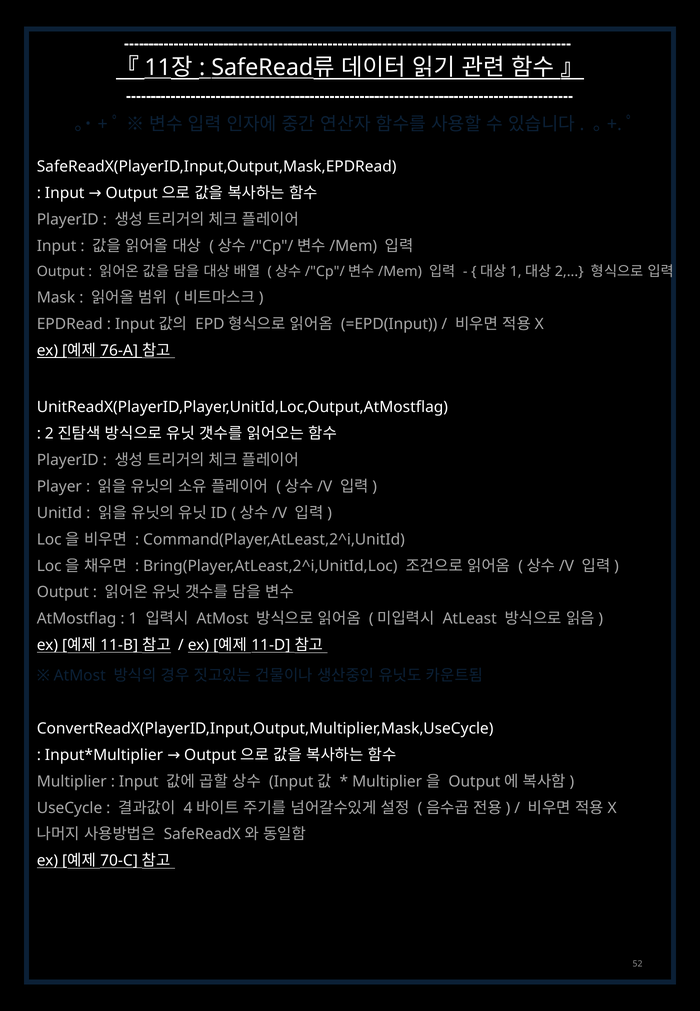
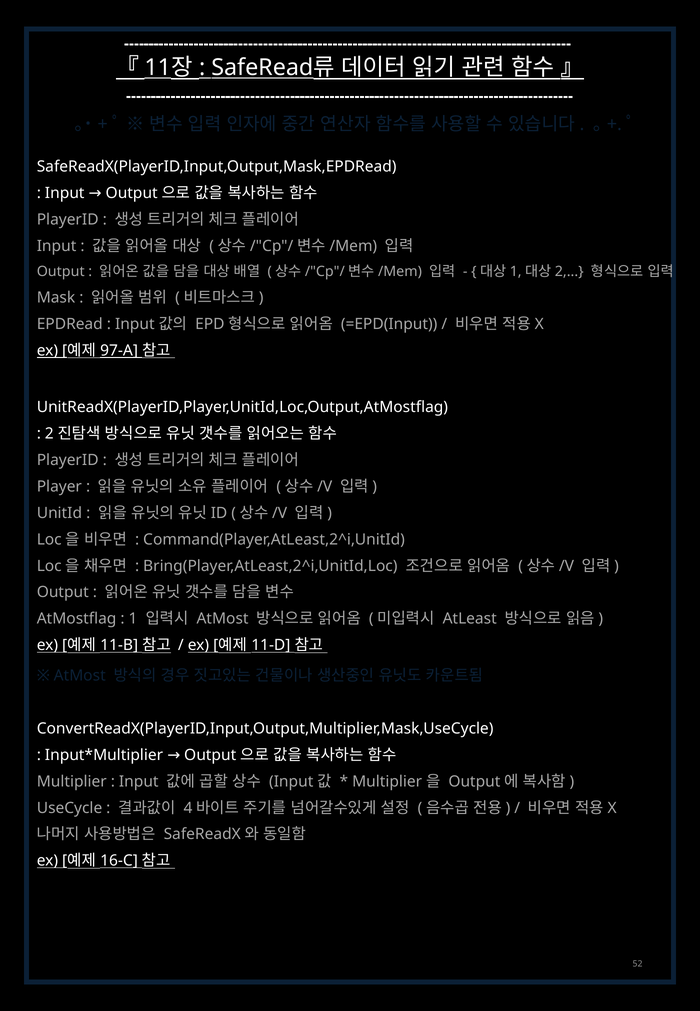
76-A: 76-A -> 97-A (119, 350)
70-C: 70-C -> 16-C (119, 861)
